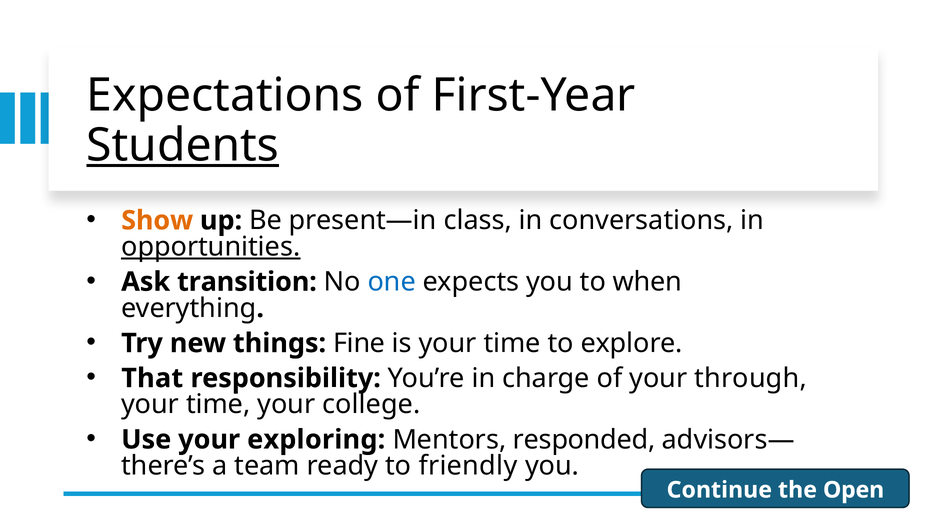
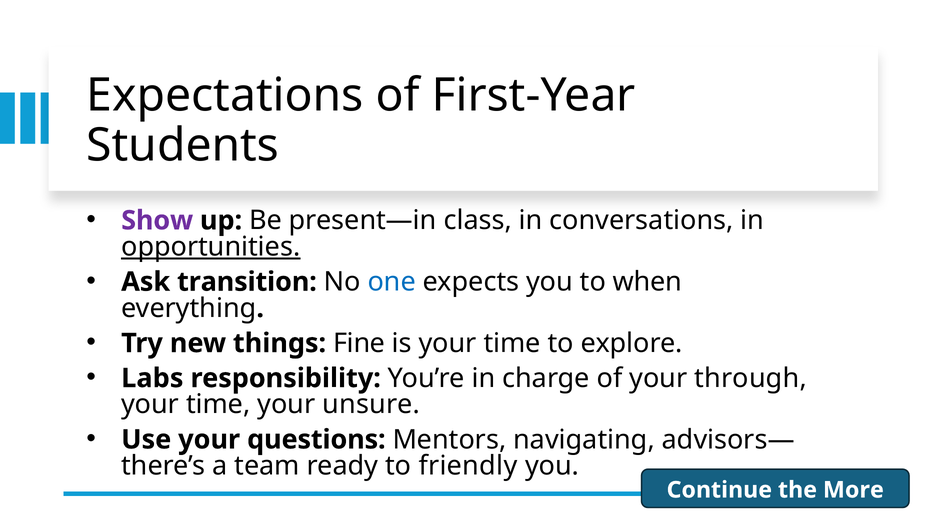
Students underline: present -> none (183, 145)
Show colour: orange -> purple (157, 220)
That: That -> Labs (152, 378)
college: college -> unsure (371, 404)
exploring: exploring -> questions (316, 439)
responded: responded -> navigating (584, 439)
Open: Open -> More (853, 489)
